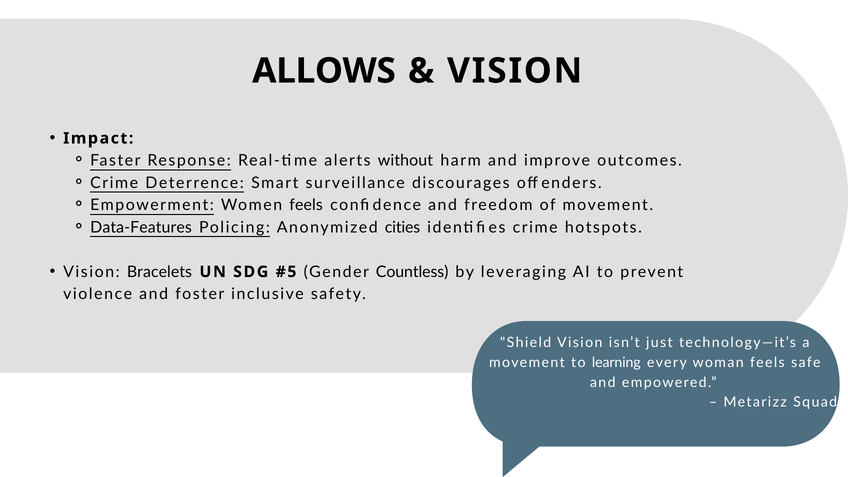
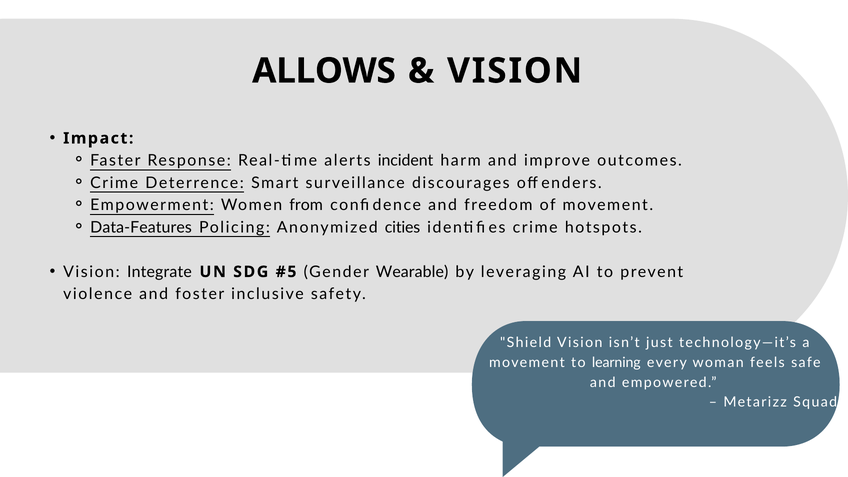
without: without -> incident (406, 161)
Women feels: feels -> from (306, 205)
Bracelets: Bracelets -> Integrate (159, 272)
Countless: Countless -> Wearable (412, 272)
